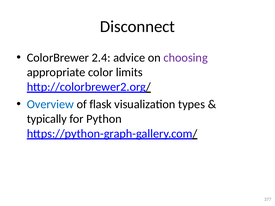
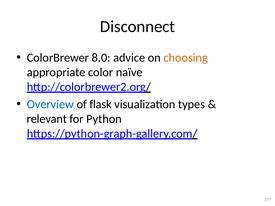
2.4: 2.4 -> 8.0 (101, 58)
choosing colour: purple -> orange (186, 58)
limits: limits -> naïve (129, 72)
typically: typically -> relevant (47, 119)
